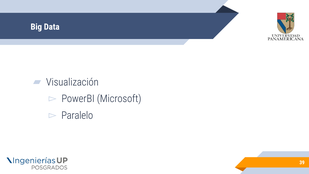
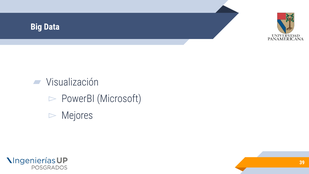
Paralelo: Paralelo -> Mejores (77, 115)
